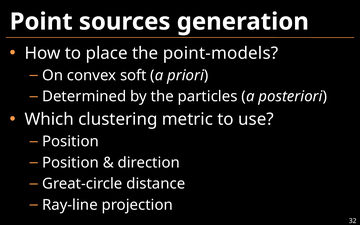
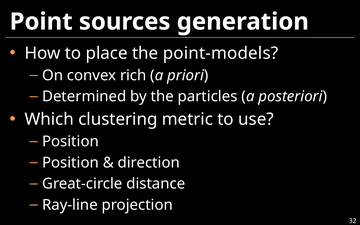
soft: soft -> rich (133, 75)
